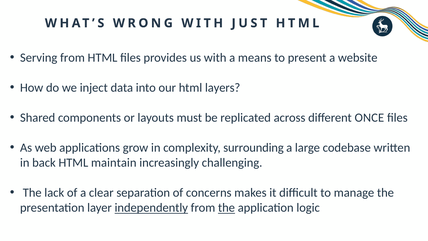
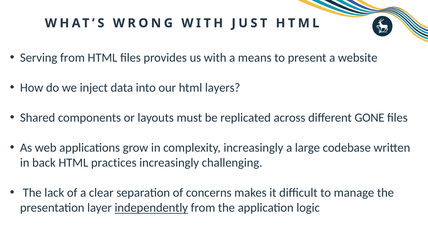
ONCE: ONCE -> GONE (370, 118)
complexity surrounding: surrounding -> increasingly (253, 148)
maintain: maintain -> practices (114, 163)
the underline: present -> none (226, 208)
